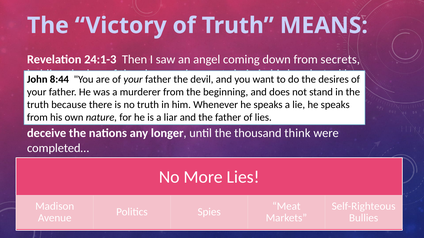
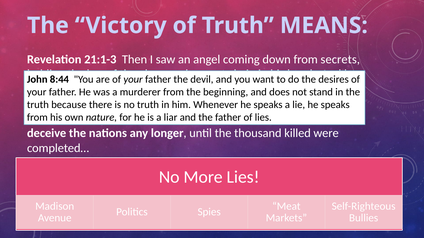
24:1-3: 24:1-3 -> 21:1-3 (100, 59)
think: think -> killed (298, 133)
